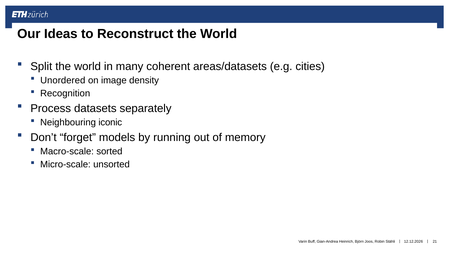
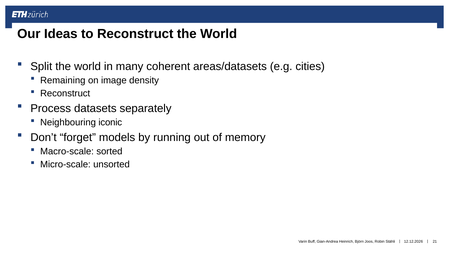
Unordered: Unordered -> Remaining (63, 80)
Recognition: Recognition -> Reconstruct (65, 93)
